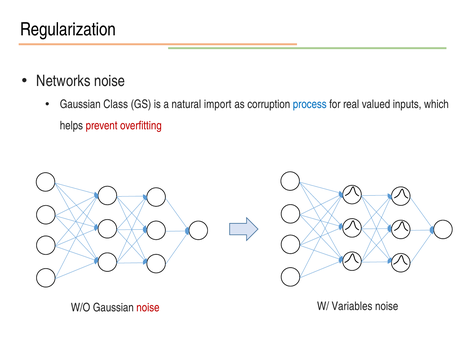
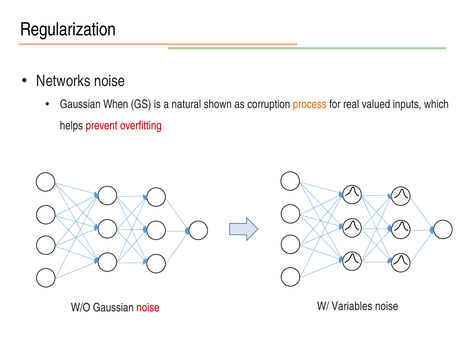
Class: Class -> When (116, 104)
import: import -> shown (218, 104)
process colour: blue -> orange (310, 104)
